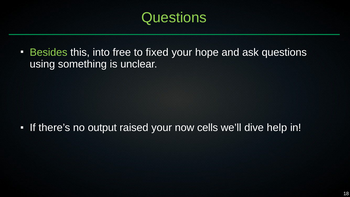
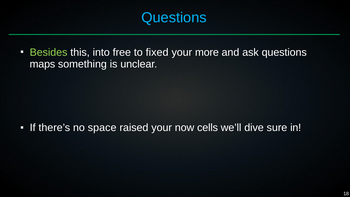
Questions colour: light green -> light blue (174, 18)
hope: hope -> more (207, 53)
using: using -> maps (42, 64)
output: output -> space (102, 128)
help: help -> sure (277, 128)
